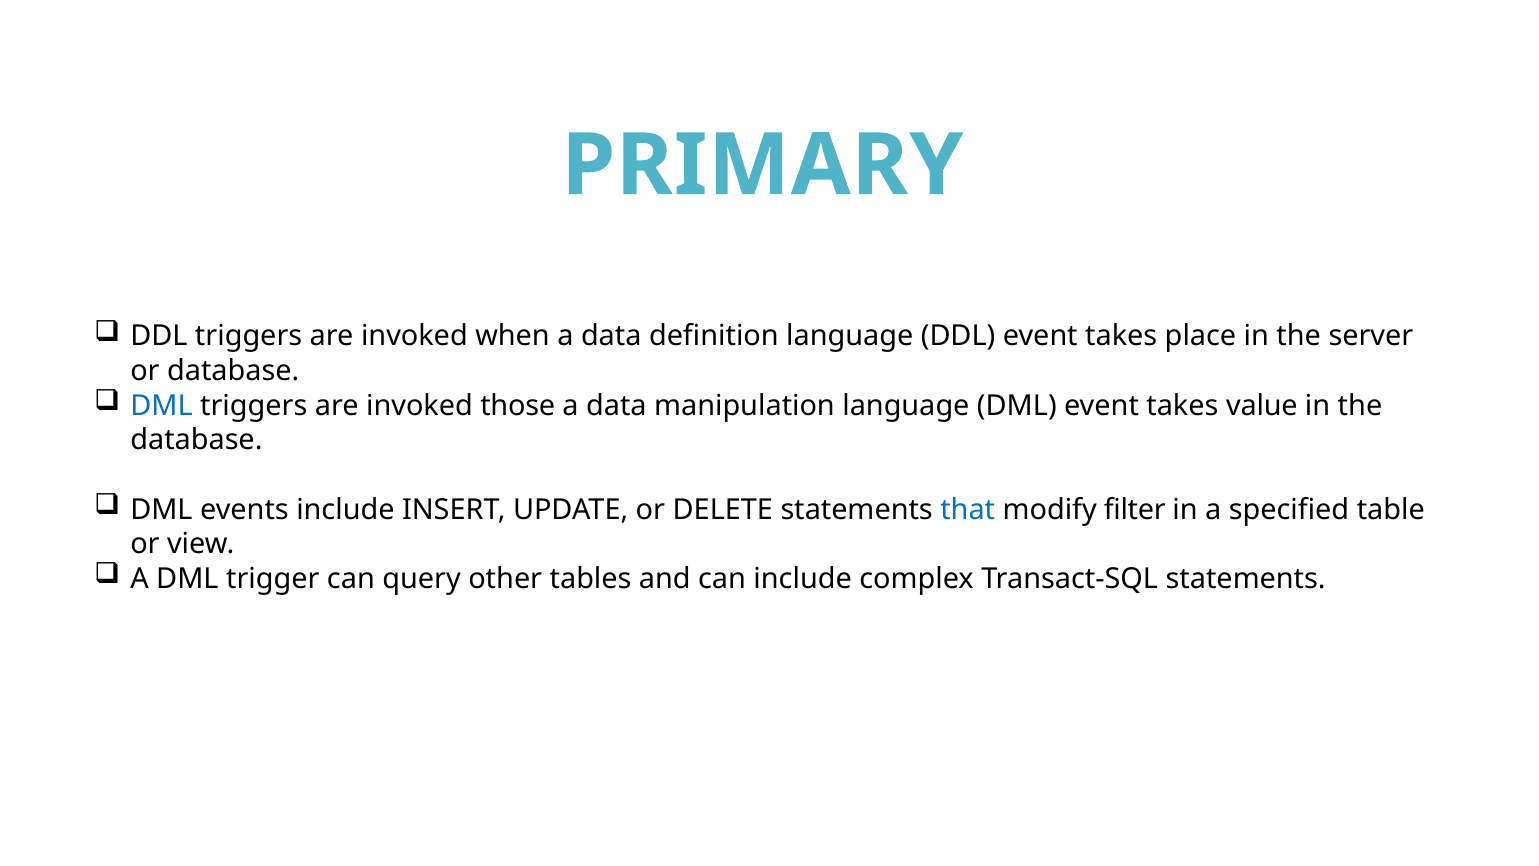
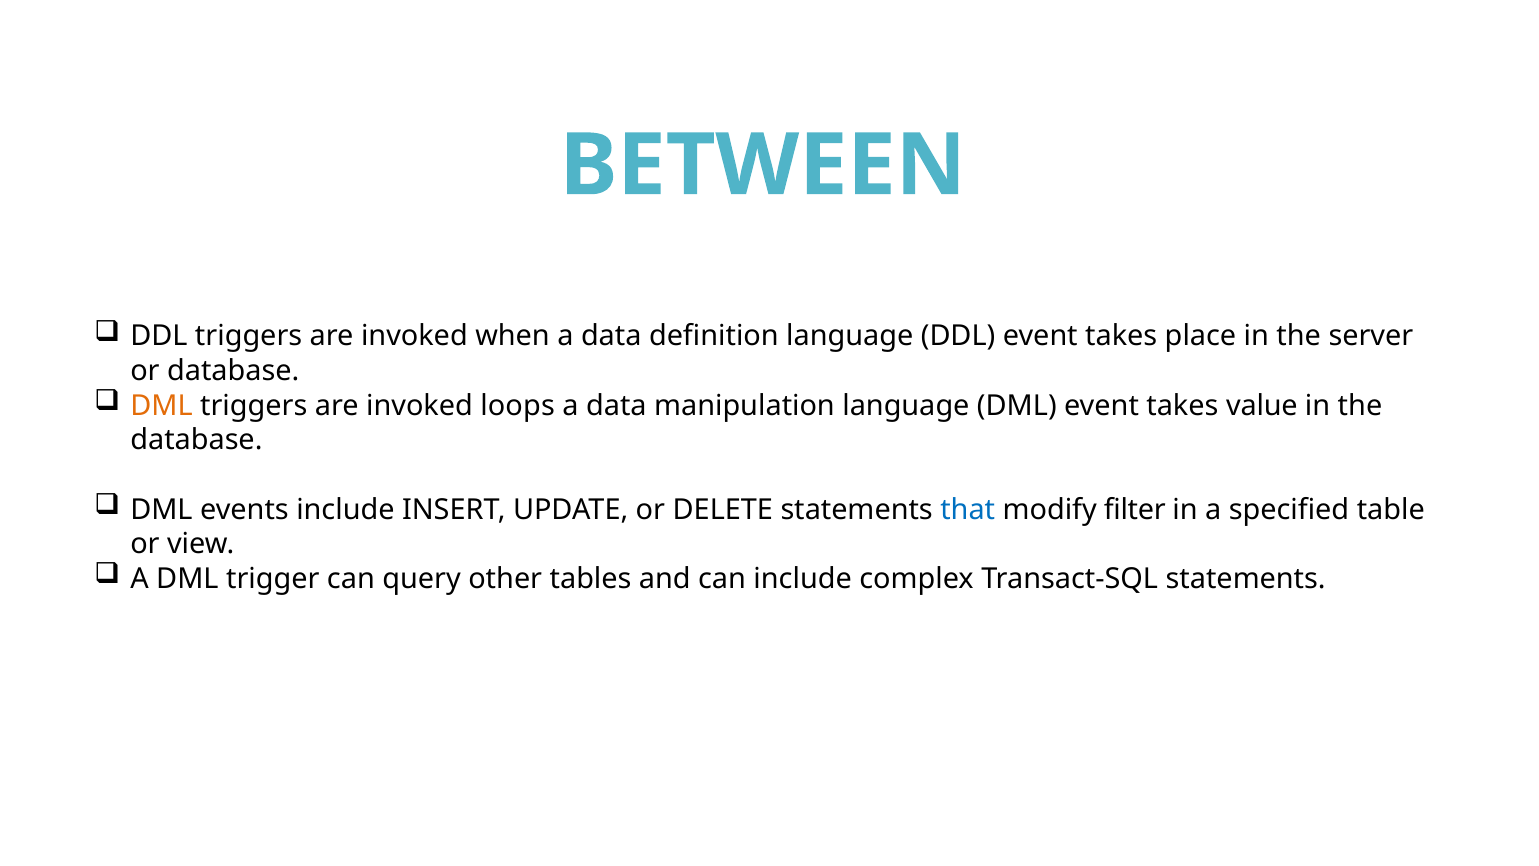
PRIMARY: PRIMARY -> BETWEEN (763, 166)
DML colour: blue -> orange (162, 406)
those: those -> loops (518, 406)
